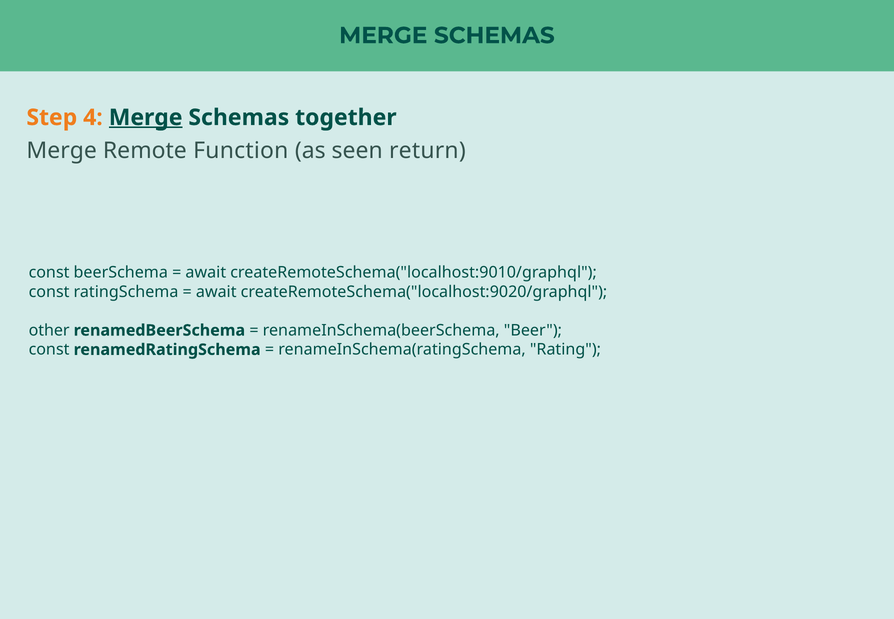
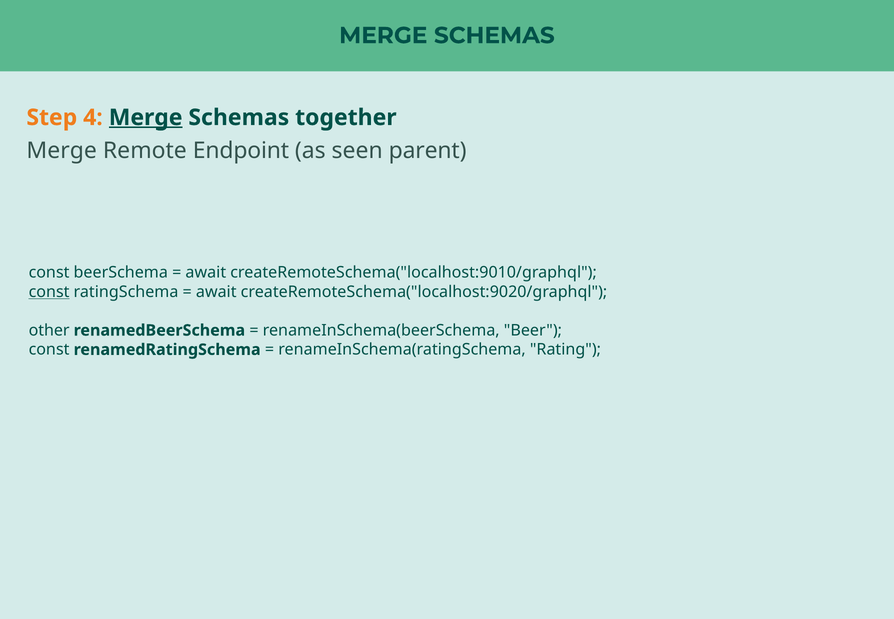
Function: Function -> Endpoint (241, 150)
return: return -> parent (428, 150)
const underline: none -> present (49, 292)
